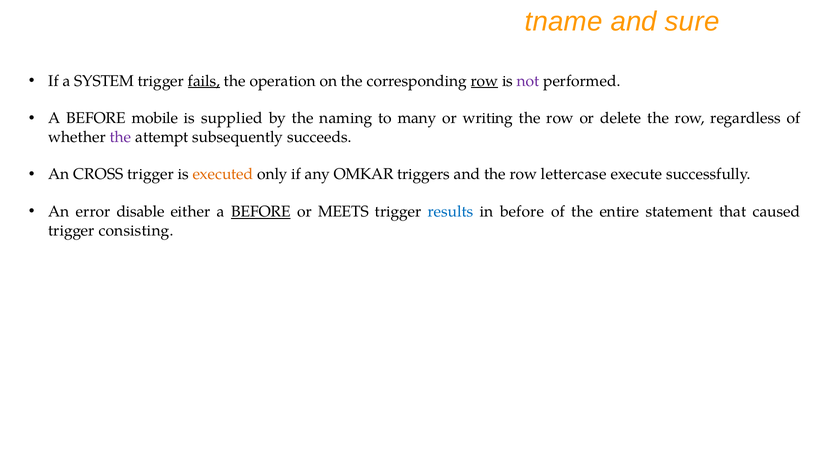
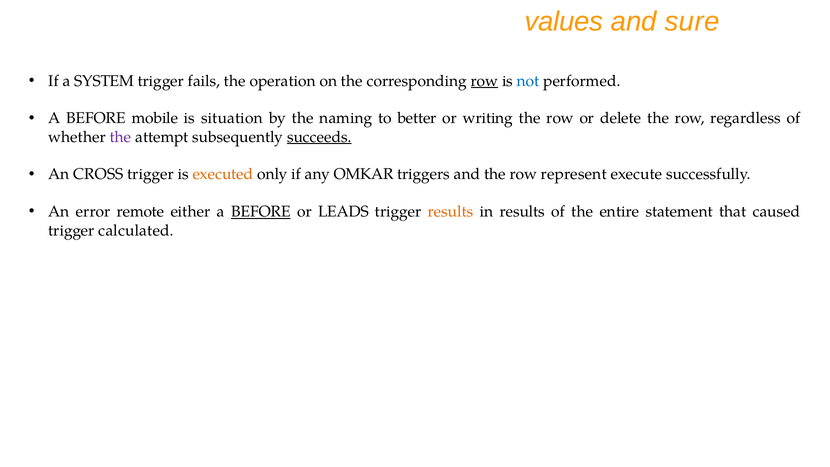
tname: tname -> values (564, 22)
fails underline: present -> none (204, 81)
not colour: purple -> blue (528, 81)
supplied: supplied -> situation (232, 118)
many: many -> better (417, 118)
succeeds underline: none -> present (319, 137)
lettercase: lettercase -> represent (574, 174)
disable: disable -> remote (141, 212)
MEETS: MEETS -> LEADS (343, 212)
results colour: blue -> orange (451, 212)
in before: before -> results (522, 212)
consisting: consisting -> calculated (136, 230)
